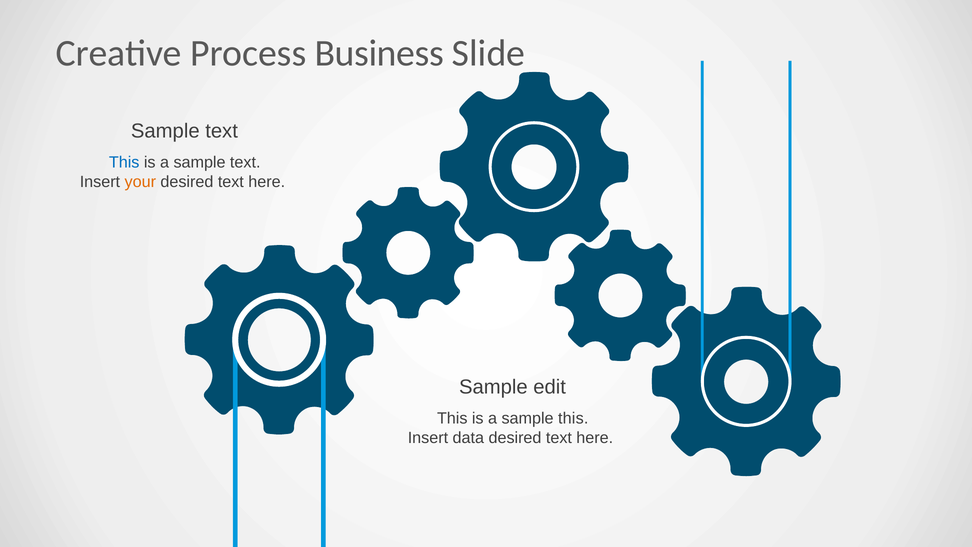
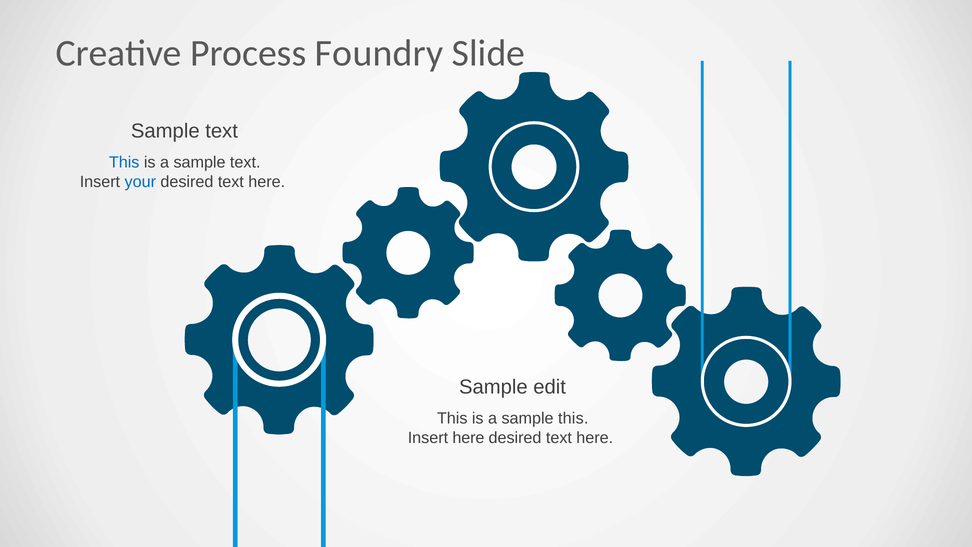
Business: Business -> Foundry (379, 53)
your colour: orange -> blue (140, 182)
Insert data: data -> here (468, 438)
